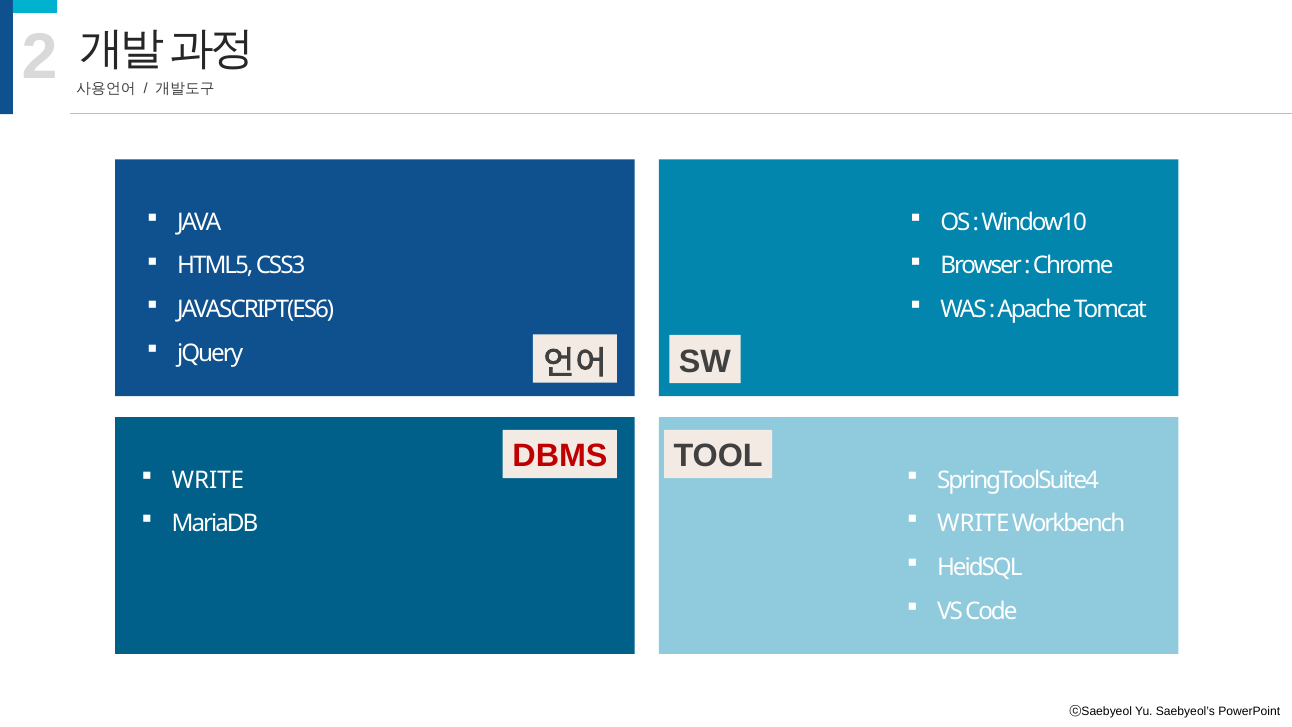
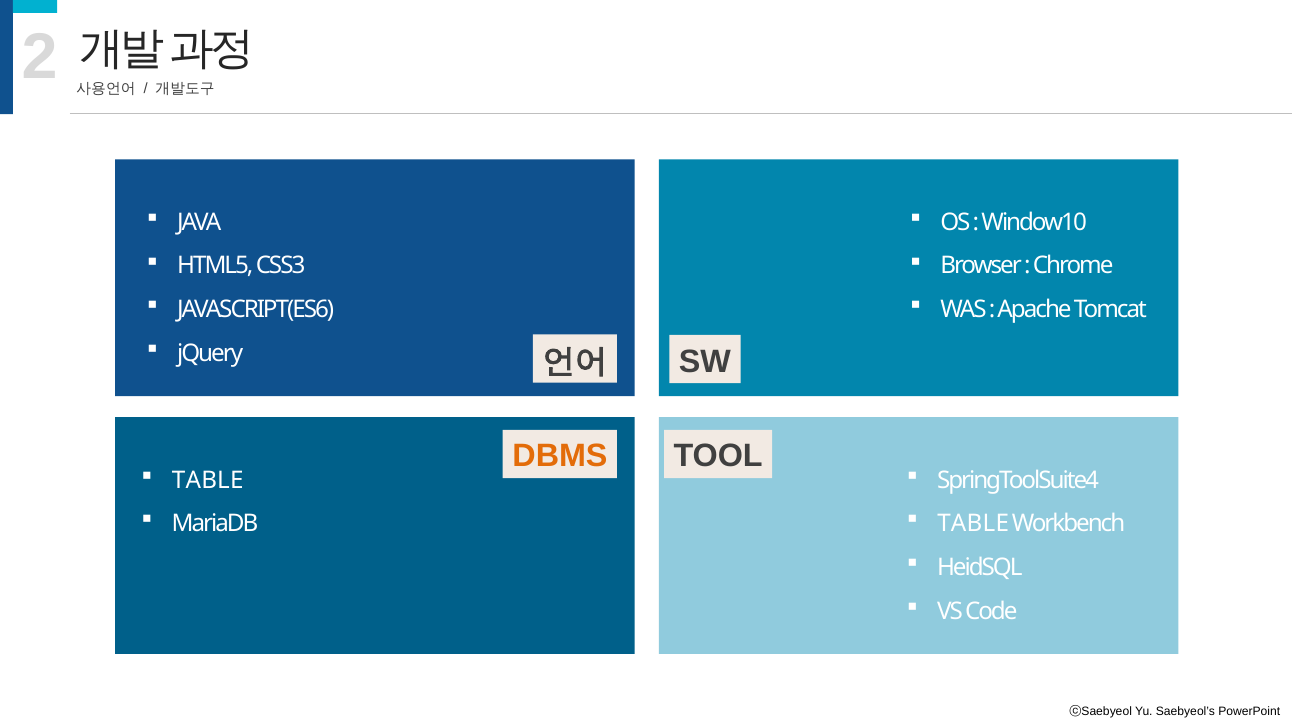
DBMS colour: red -> orange (560, 456)
WRITE: WRITE -> TABLE (208, 480)
WRITE: WRITE -> TABLE (973, 524)
